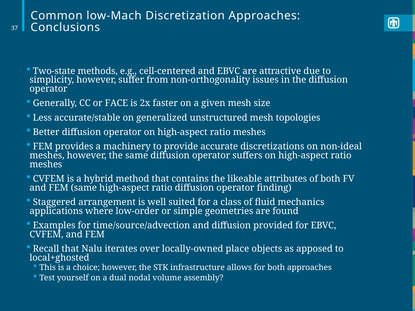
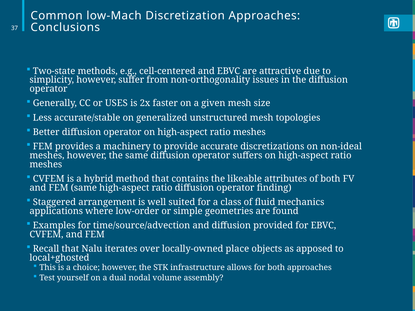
FACE: FACE -> USES (116, 103)
